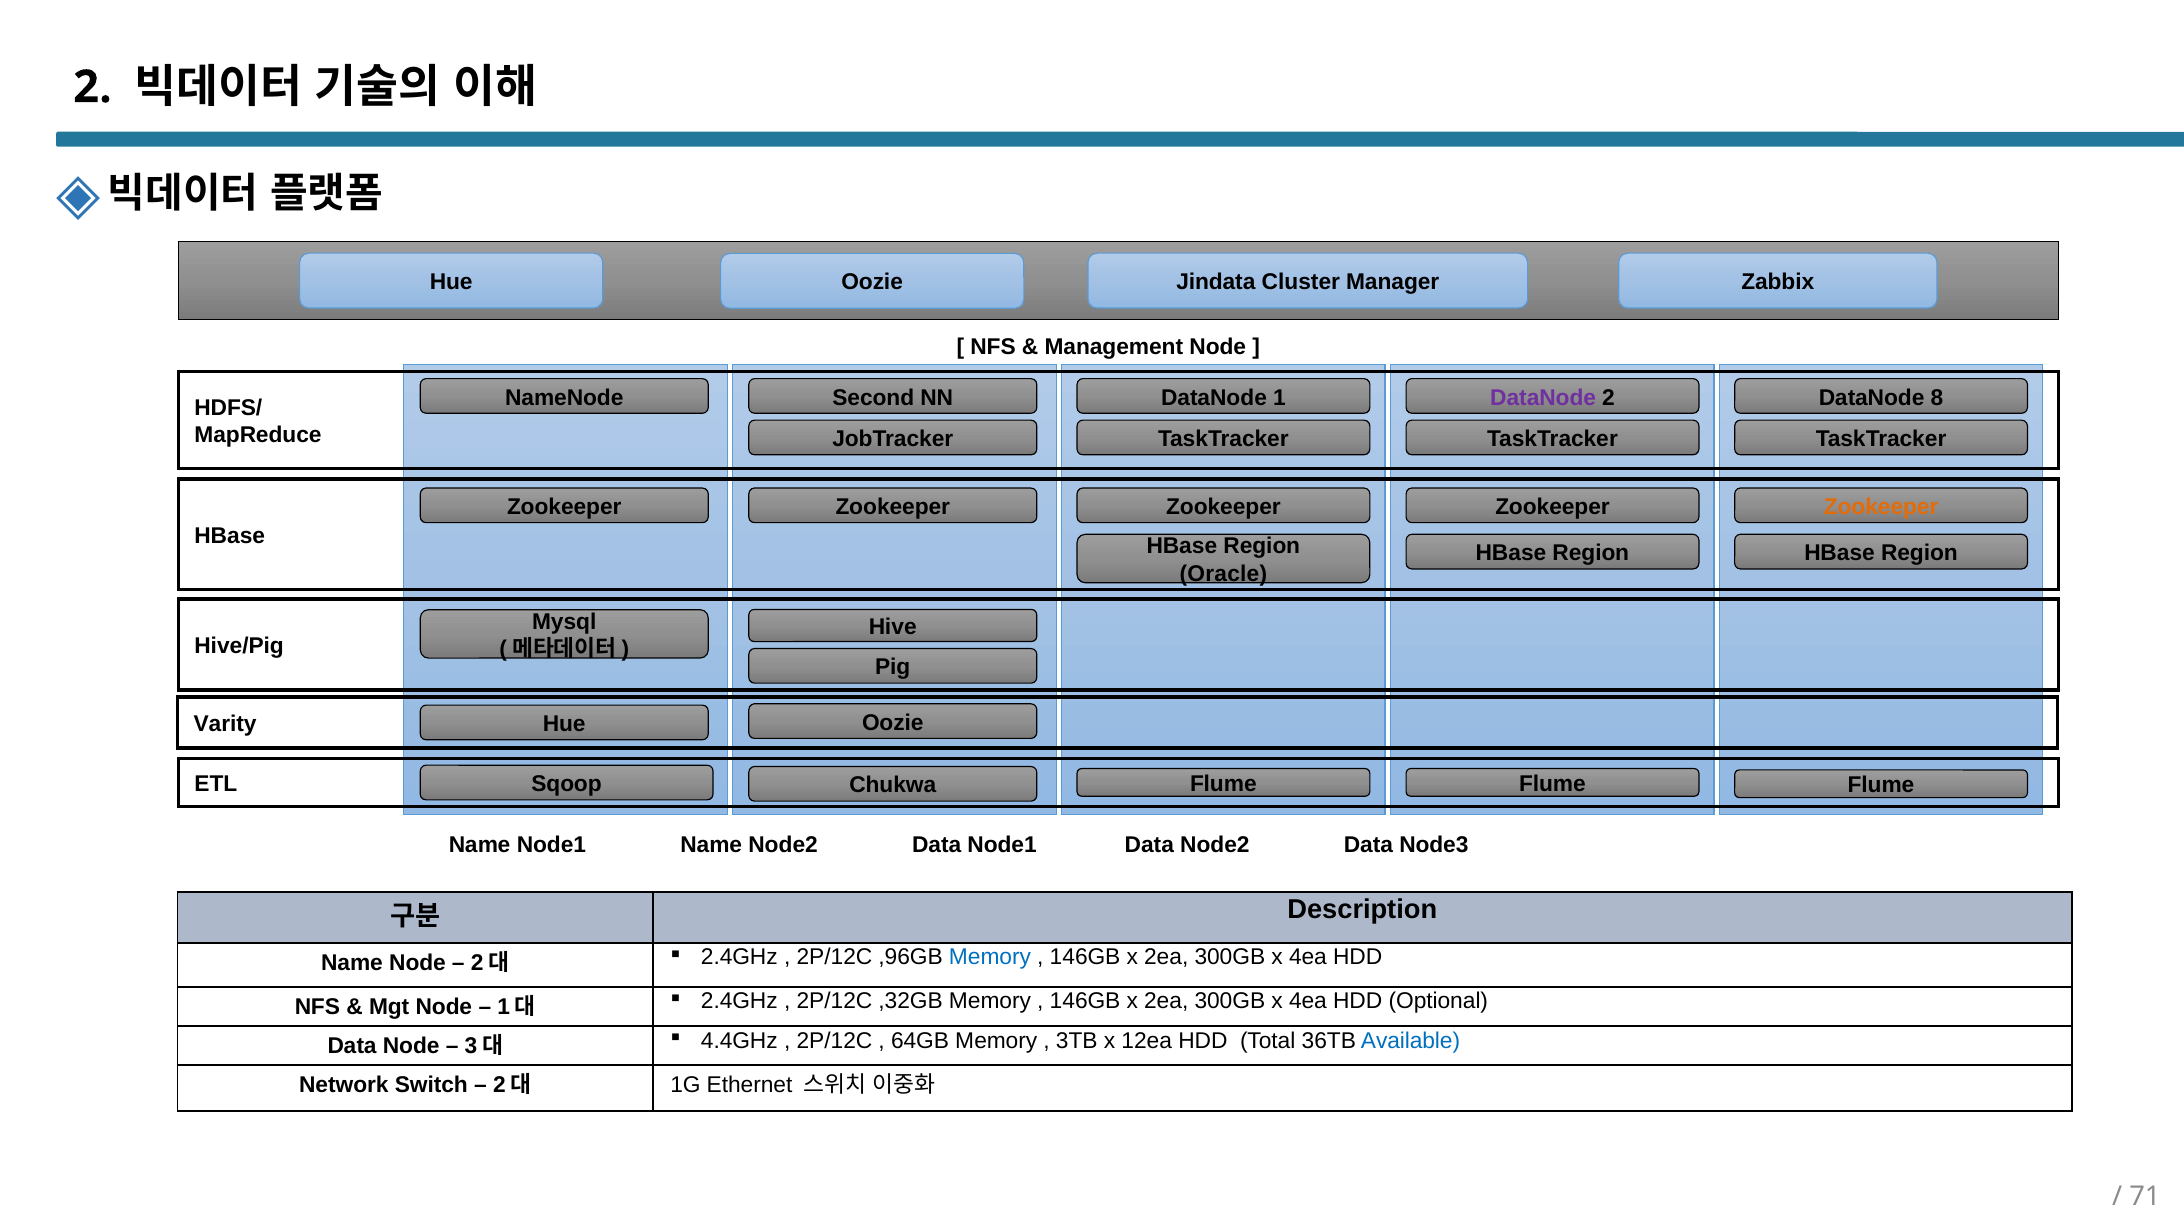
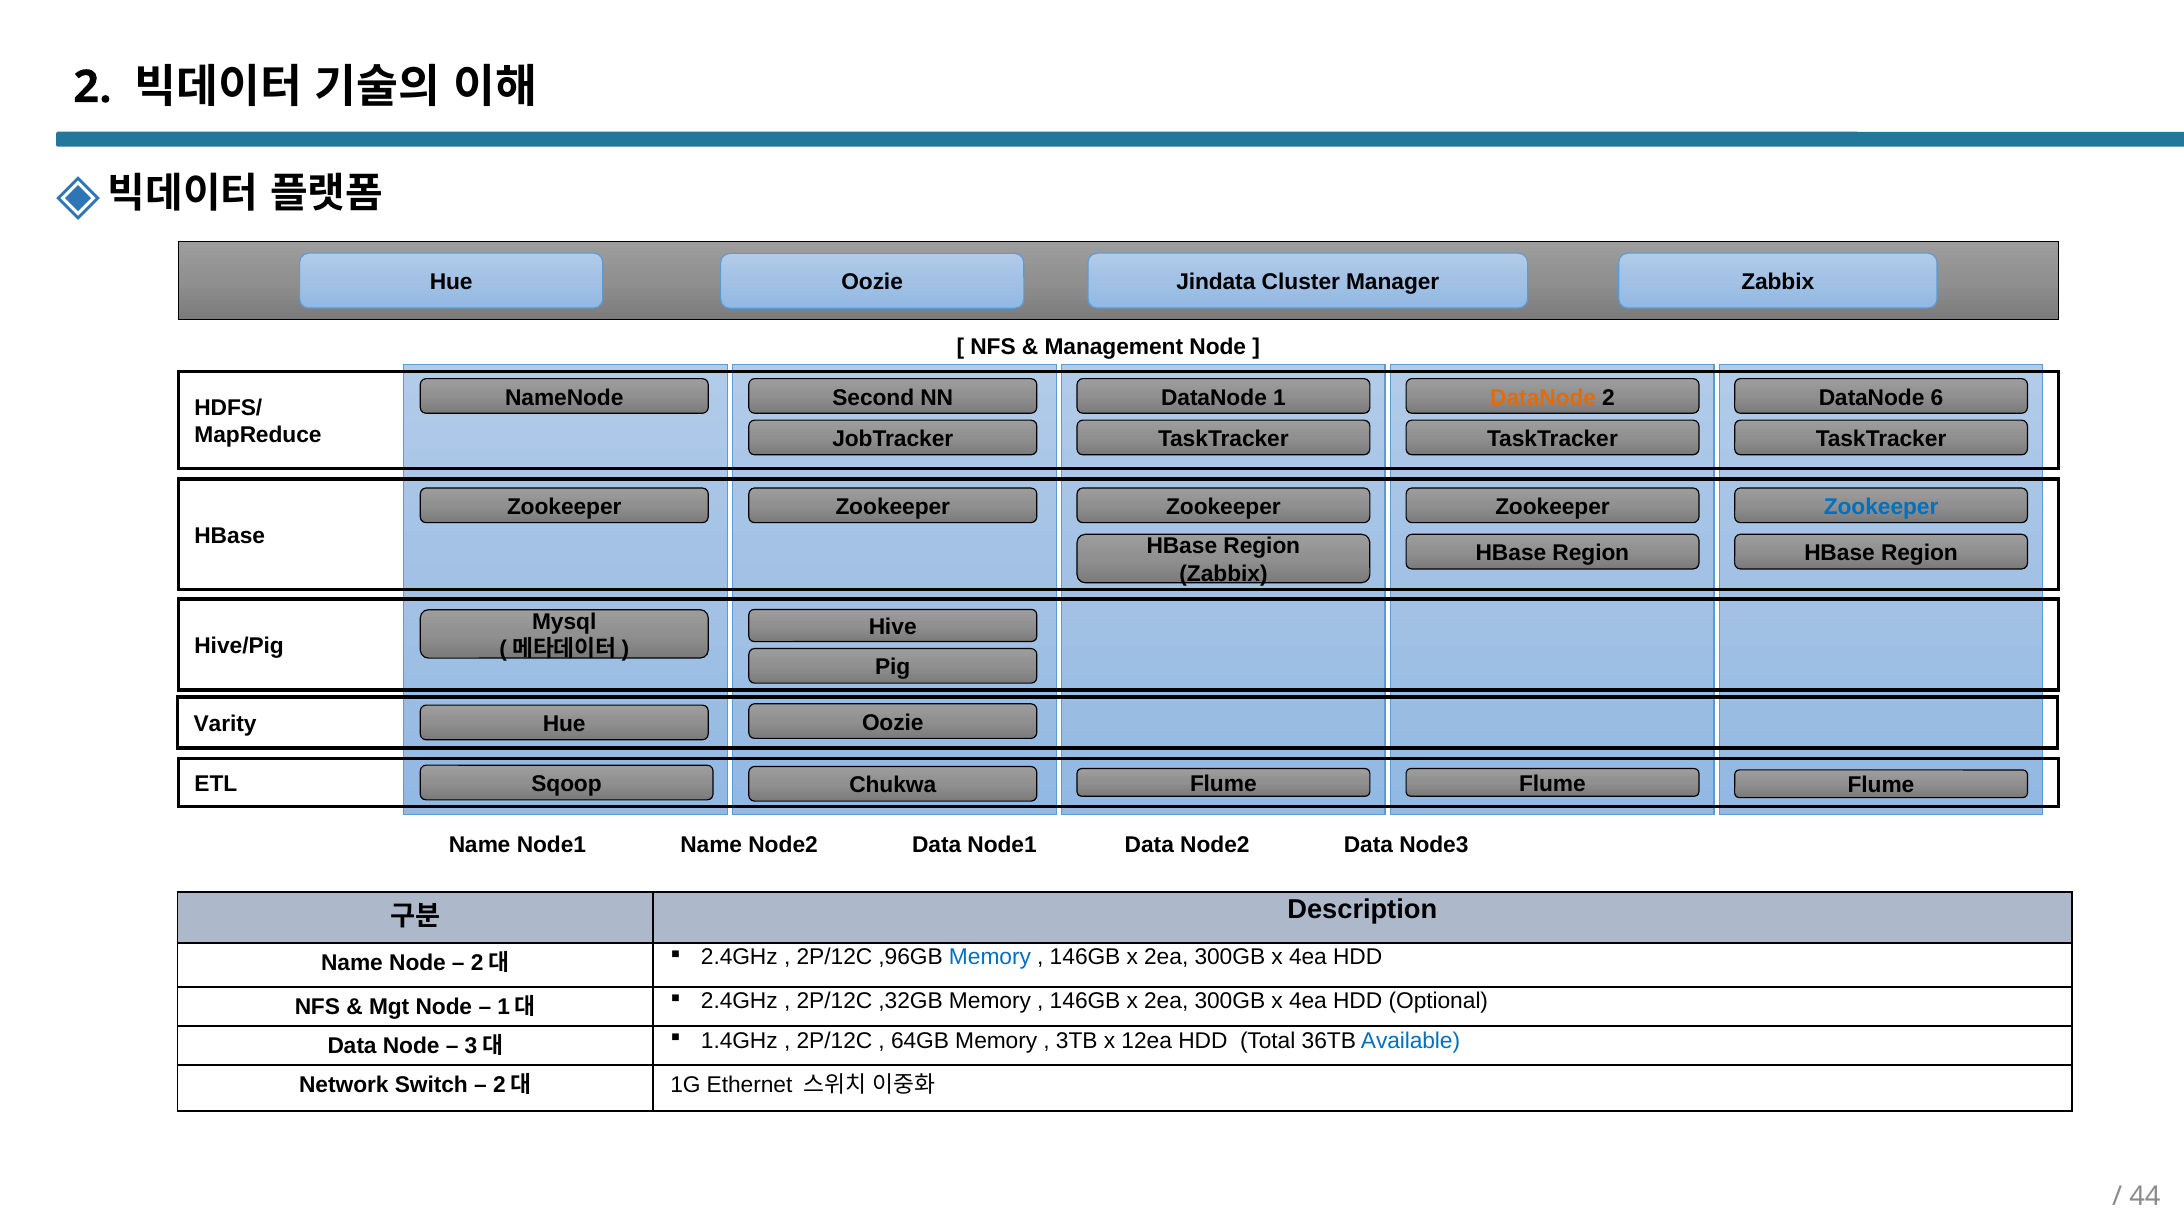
DataNode colour: purple -> orange (1543, 398)
8: 8 -> 6 (1937, 398)
Zookeeper colour: orange -> blue (1881, 507)
Oracle: Oracle -> Zabbix (1224, 574)
4.4GHz: 4.4GHz -> 1.4GHz (739, 1041)
71: 71 -> 44 (2145, 1197)
